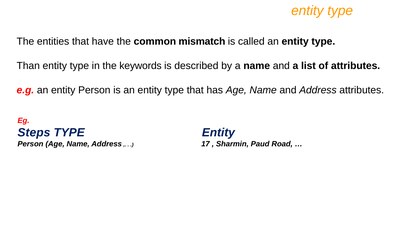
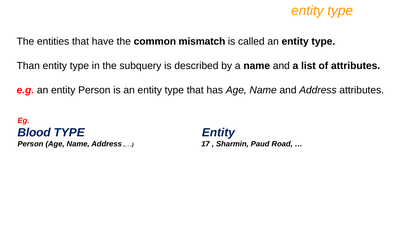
keywords: keywords -> subquery (140, 66)
Steps: Steps -> Blood (34, 133)
